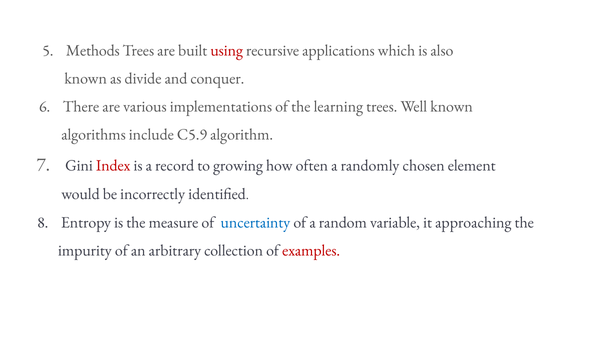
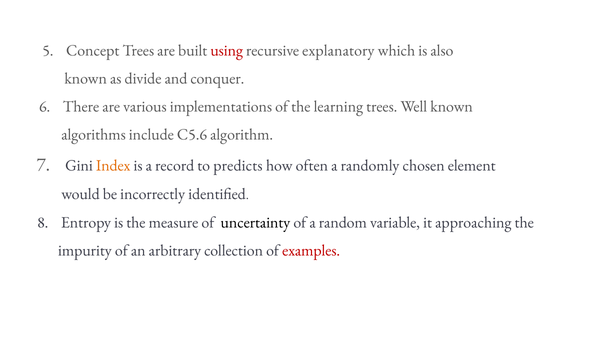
Methods: Methods -> Concept (93, 50)
applications: applications -> explanatory (338, 50)
C5.9: C5.9 -> C5.6 (192, 134)
Index colour: red -> orange (113, 165)
growing: growing -> predicts (238, 165)
uncertainty colour: blue -> black (255, 222)
